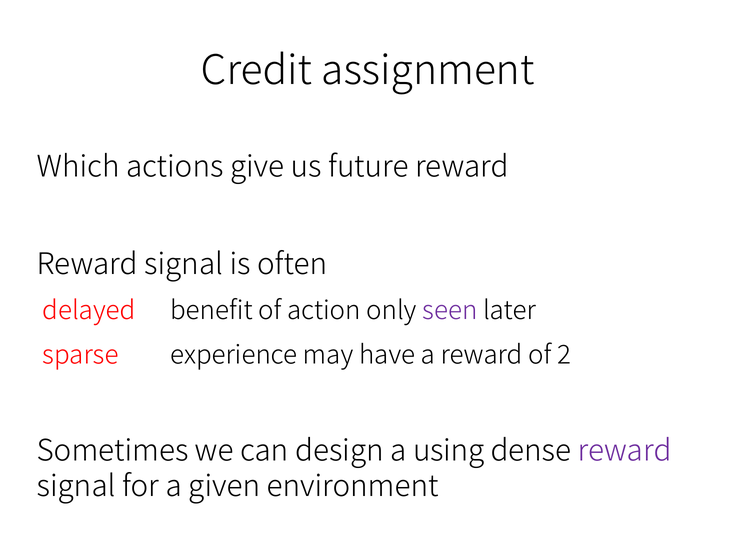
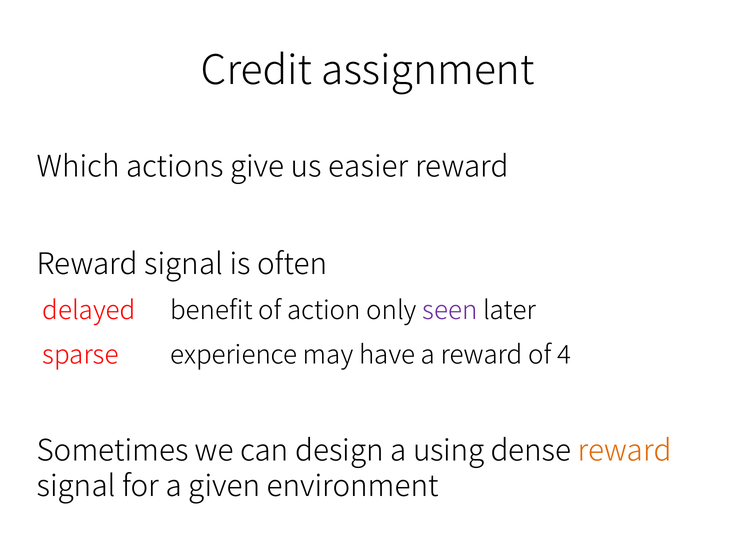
future: future -> easier (368, 167)
2: 2 -> 4 (564, 355)
reward colour: purple -> orange (625, 451)
